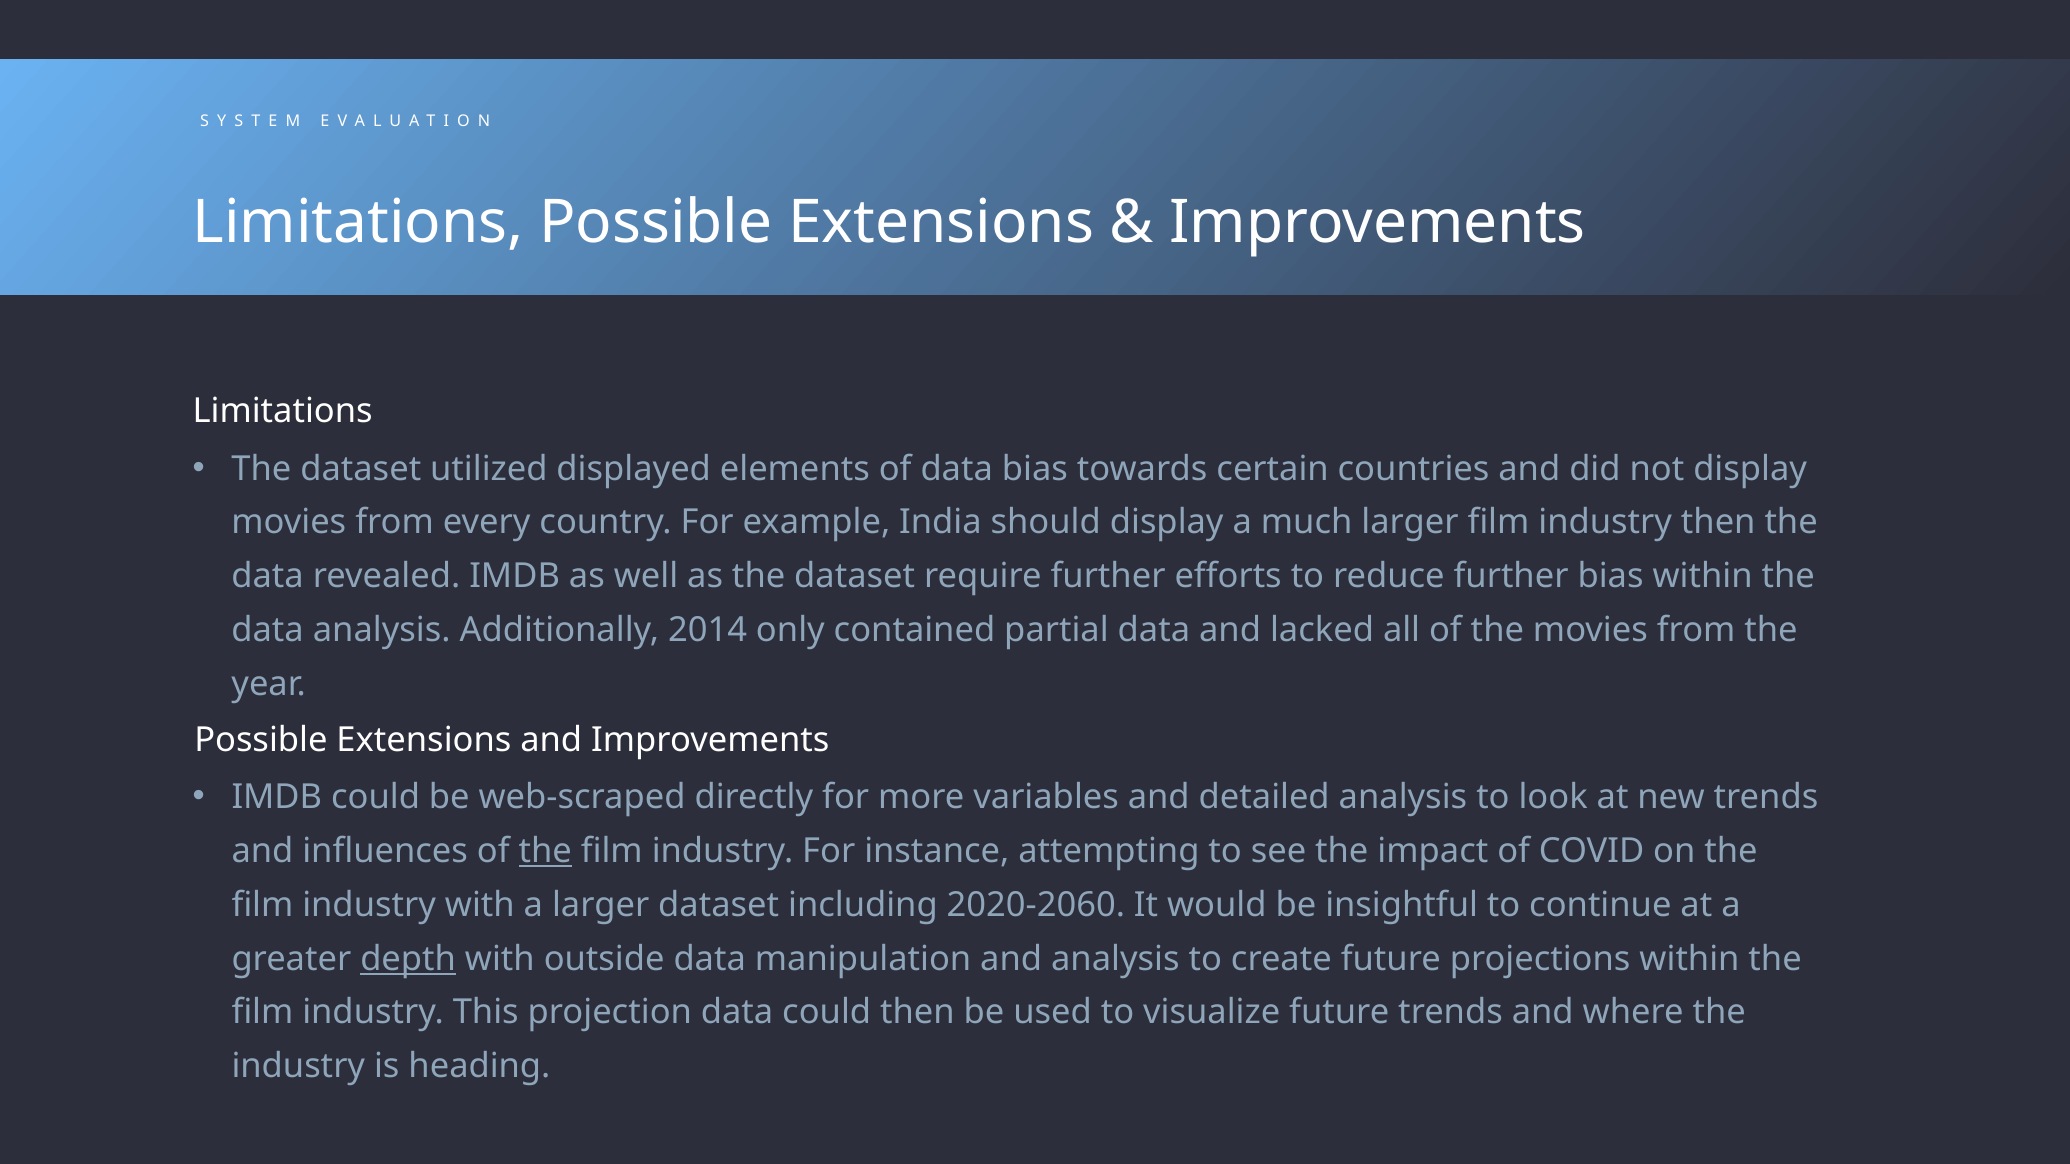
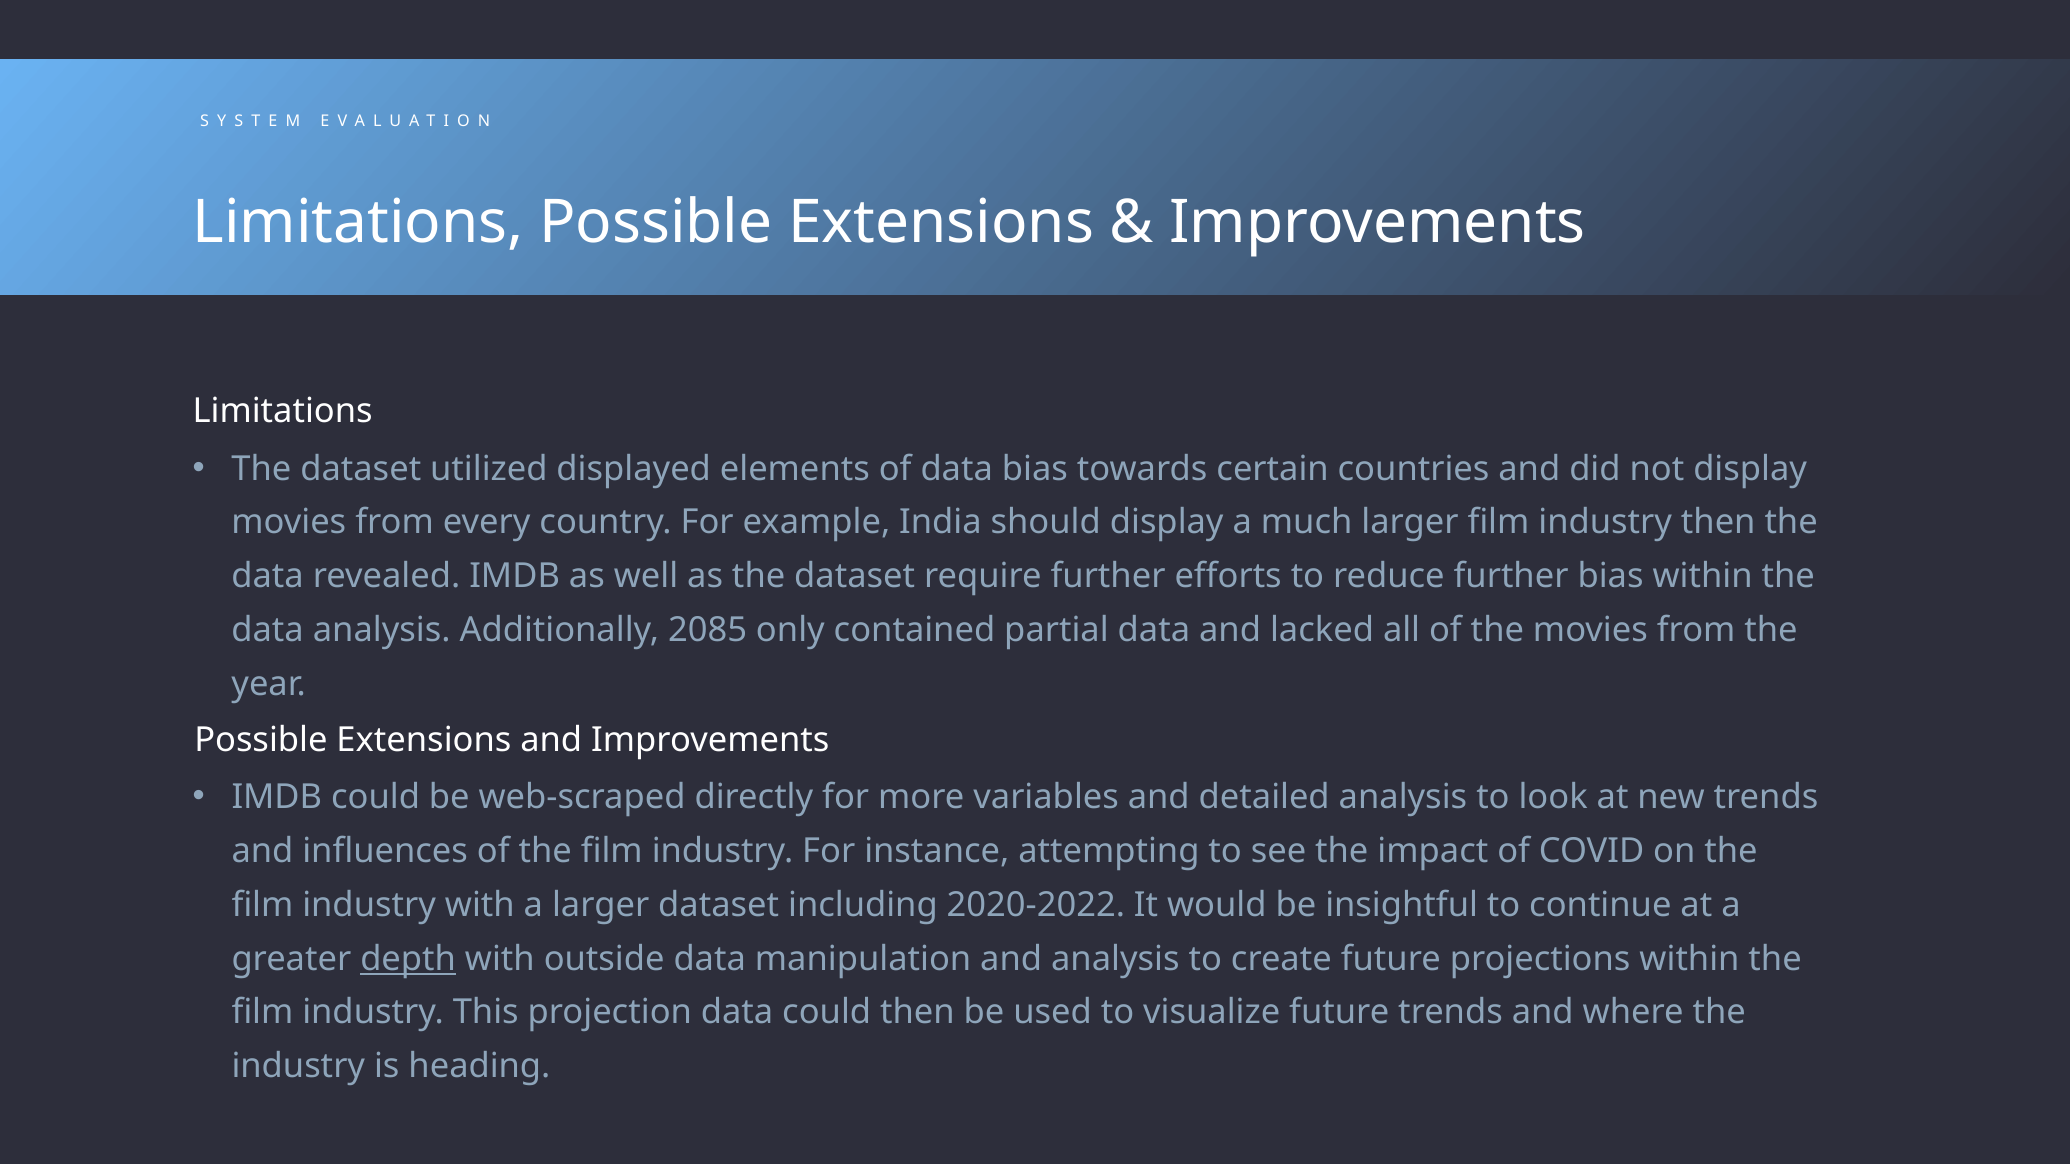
2014: 2014 -> 2085 (708, 630)
the underline: present -> none (545, 851)
2020-2060: 2020-2060 -> 2020-2022 (1036, 905)
